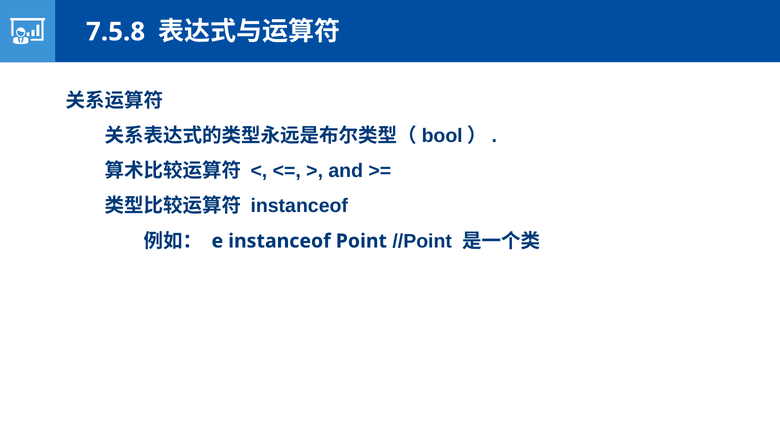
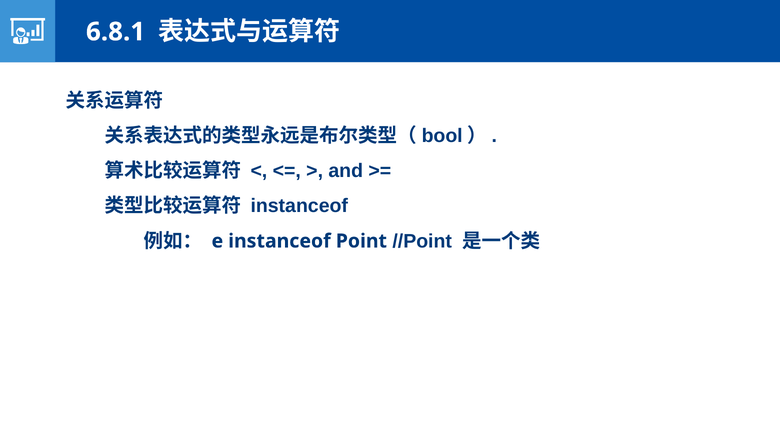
7.5.8: 7.5.8 -> 6.8.1 (116, 32)
